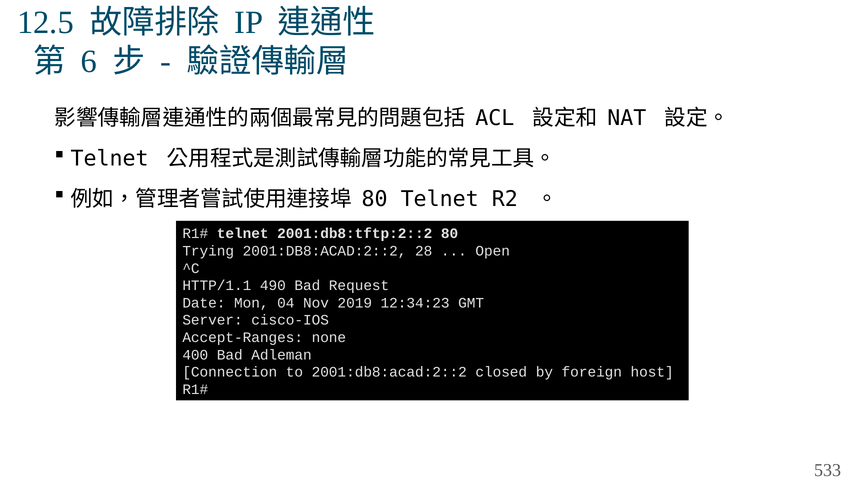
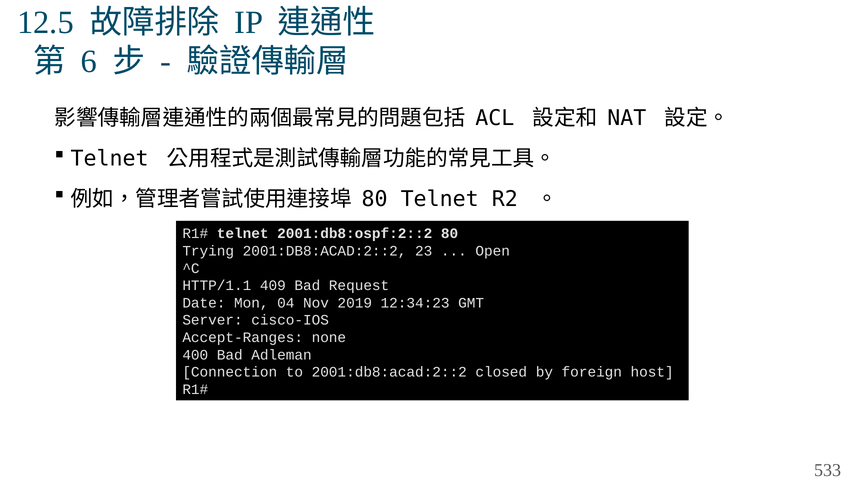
2001:db8:tftp:2::2: 2001:db8:tftp:2::2 -> 2001:db8:ospf:2::2 (355, 233)
28: 28 -> 23 (424, 251)
490: 490 -> 409 (273, 285)
